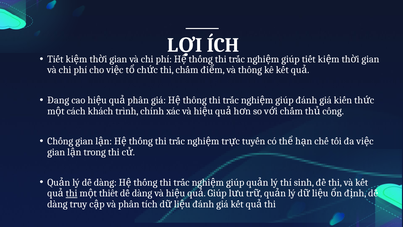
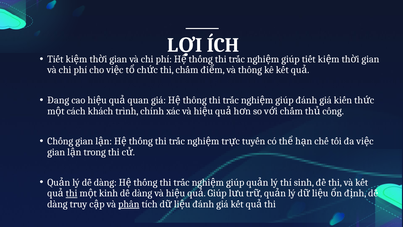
phân: phân -> quan (138, 100)
thiết: thiết -> kinh (109, 193)
phân underline: none -> present (129, 204)
